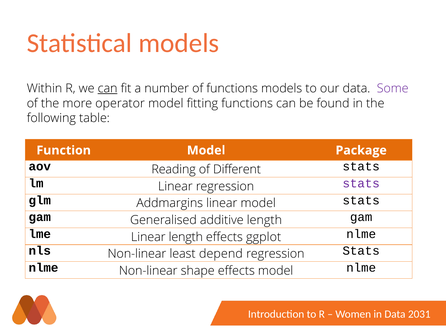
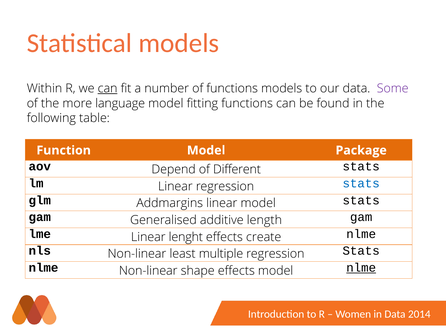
operator: operator -> language (120, 103)
Reading: Reading -> Depend (174, 170)
stats colour: purple -> blue (361, 184)
Linear length: length -> lenght (186, 237)
ggplot: ggplot -> create (264, 237)
depend: depend -> multiple (221, 254)
nlme underline: none -> present (361, 268)
2031: 2031 -> 2014 (419, 315)
